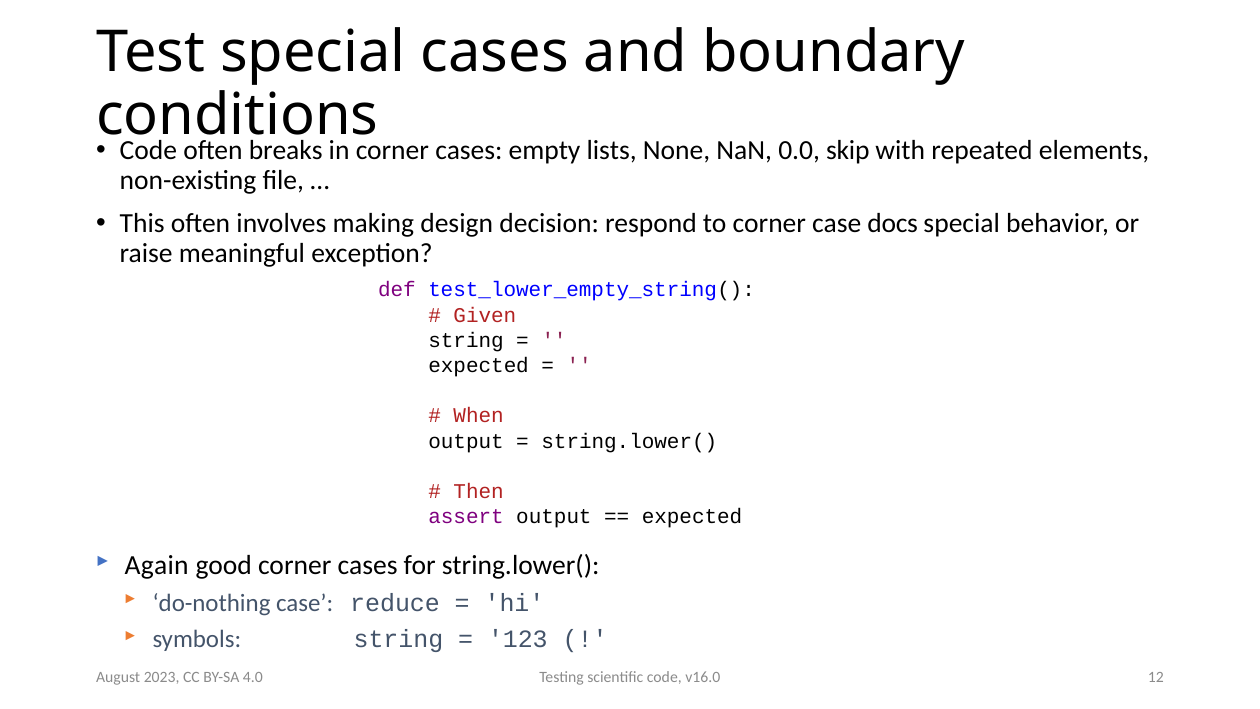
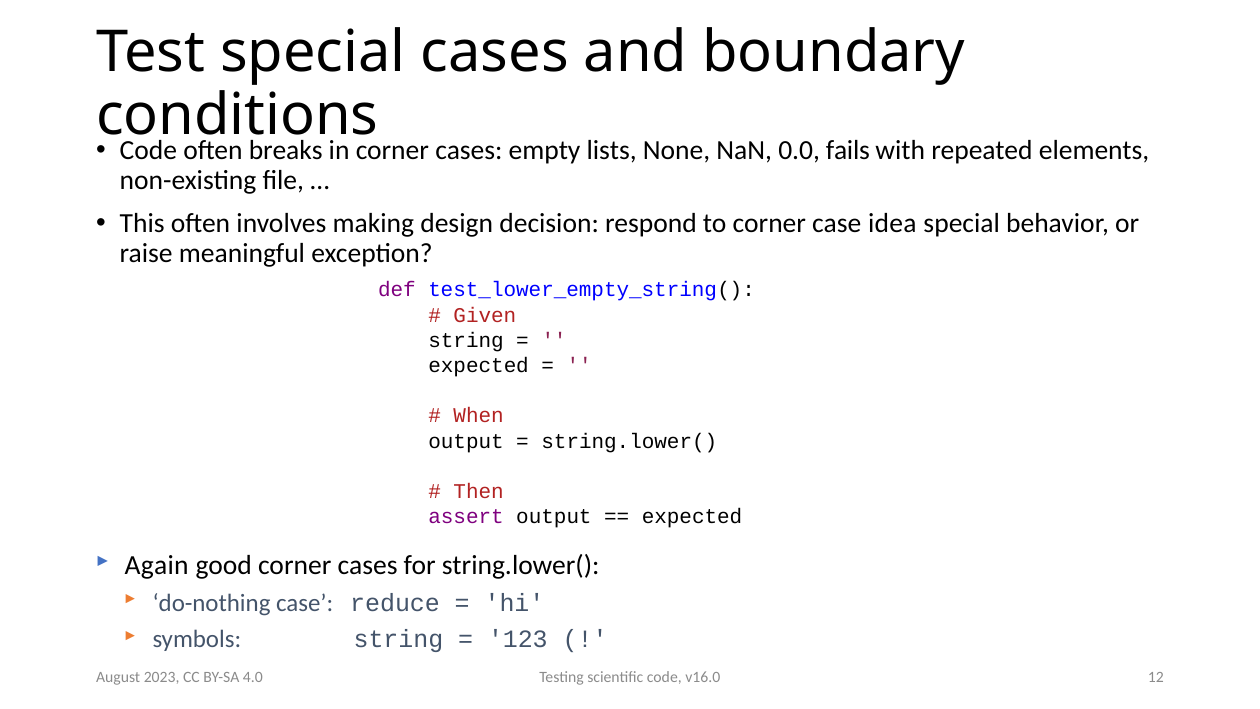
skip: skip -> fails (848, 151)
docs: docs -> idea (892, 223)
